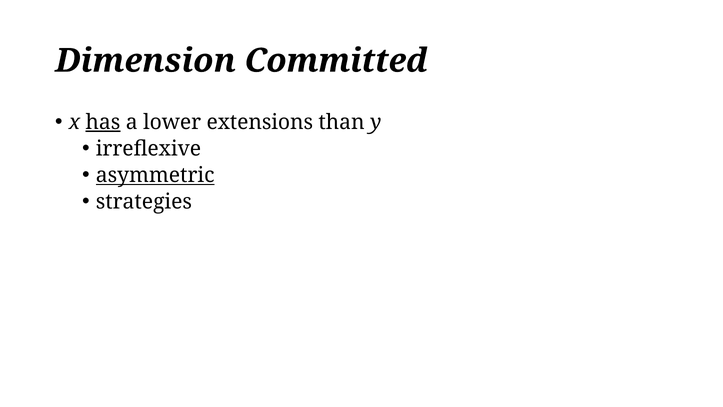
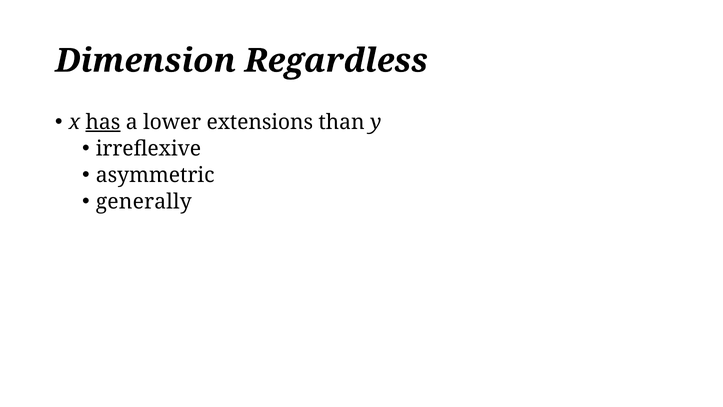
Committed: Committed -> Regardless (336, 61)
asymmetric underline: present -> none (155, 175)
strategies: strategies -> generally (144, 202)
